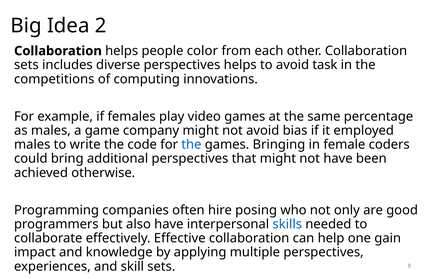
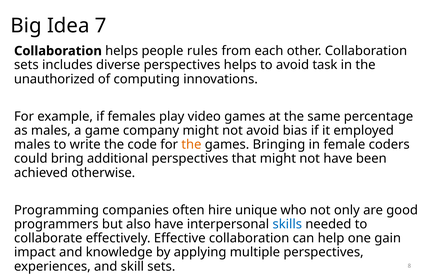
2: 2 -> 7 (101, 26)
color: color -> rules (202, 51)
competitions: competitions -> unauthorized (54, 79)
the colour: blue -> orange (191, 144)
posing: posing -> unique (256, 210)
